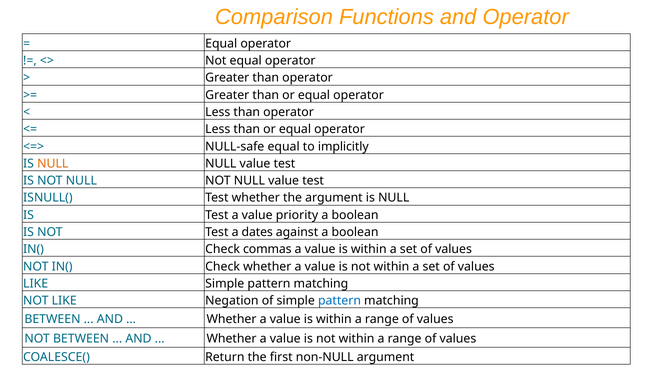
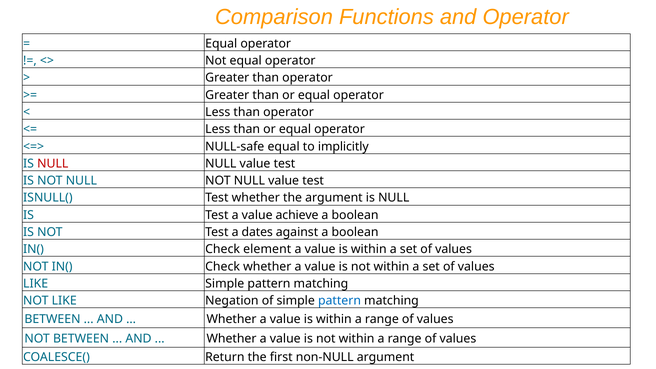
NULL colour: orange -> red (53, 164)
priority: priority -> achieve (297, 215)
commas: commas -> element (267, 249)
